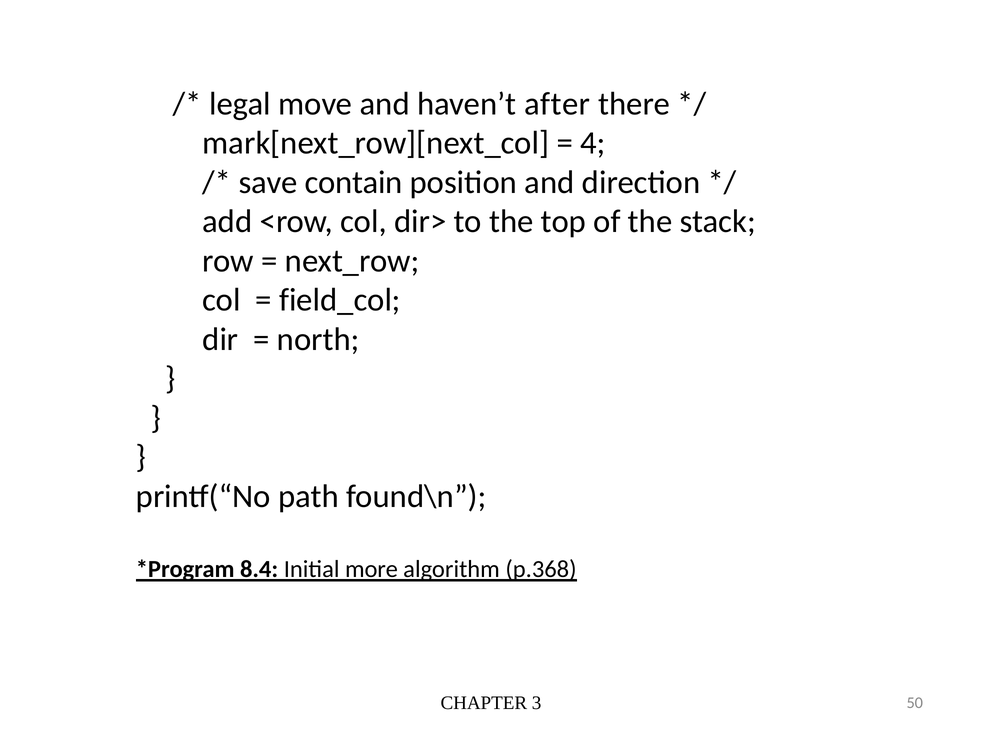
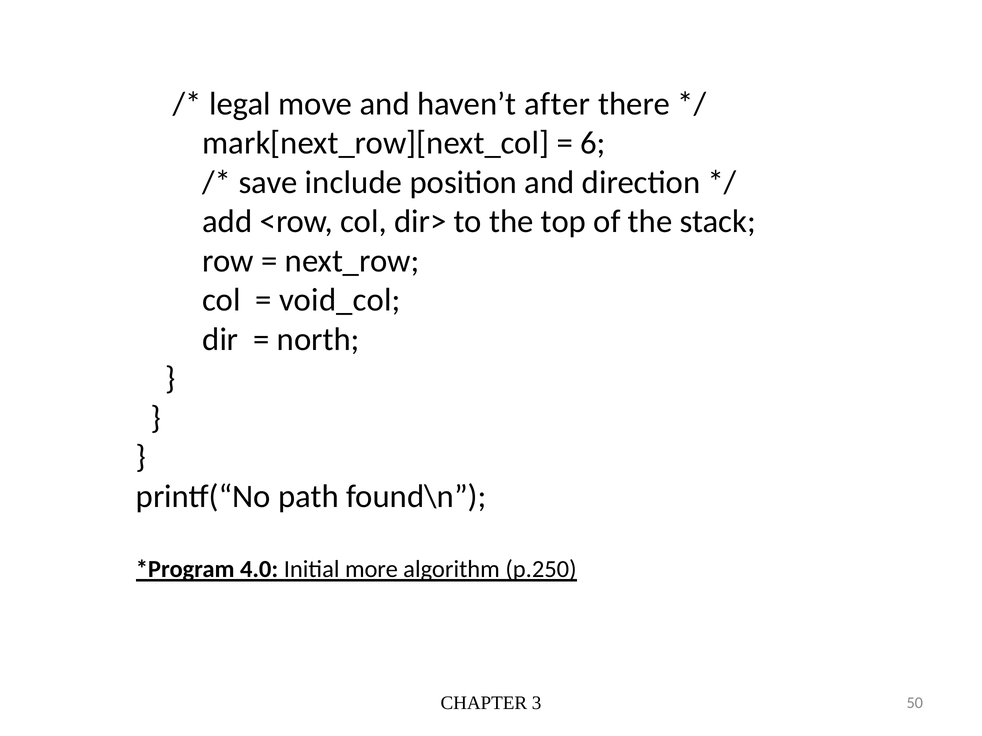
4: 4 -> 6 (593, 143)
contain: contain -> include (353, 182)
field_col: field_col -> void_col (340, 300)
8.4: 8.4 -> 4.0 (259, 570)
p.368: p.368 -> p.250 (541, 570)
